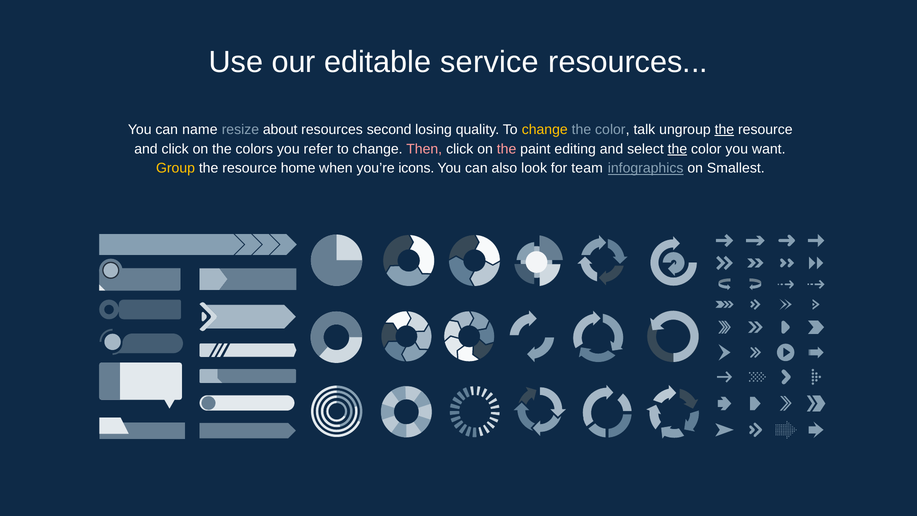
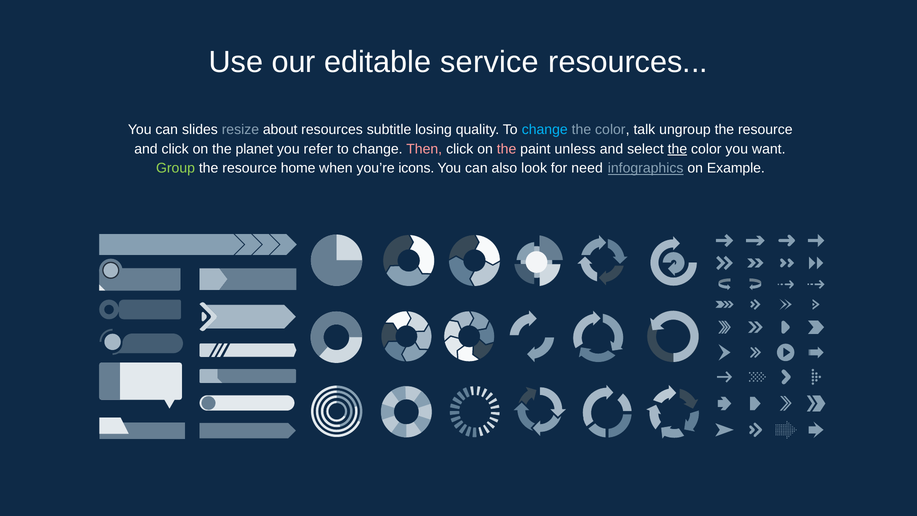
name: name -> slides (200, 130)
second: second -> subtitle (389, 130)
change colour: yellow -> light blue (545, 130)
the underline: present -> none (724, 130)
colors: colors -> planet (254, 149)
editing: editing -> unless (575, 149)
Group colour: yellow -> light green (176, 168)
team: team -> need (587, 168)
Smallest: Smallest -> Example (736, 168)
